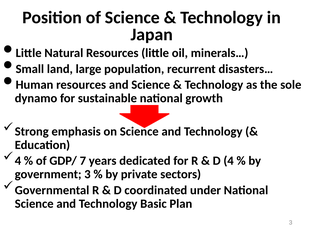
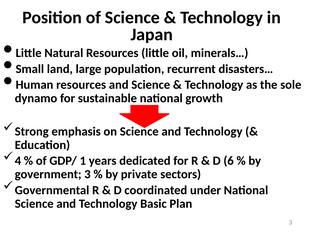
7: 7 -> 1 (83, 161)
D 4: 4 -> 6 (229, 161)
